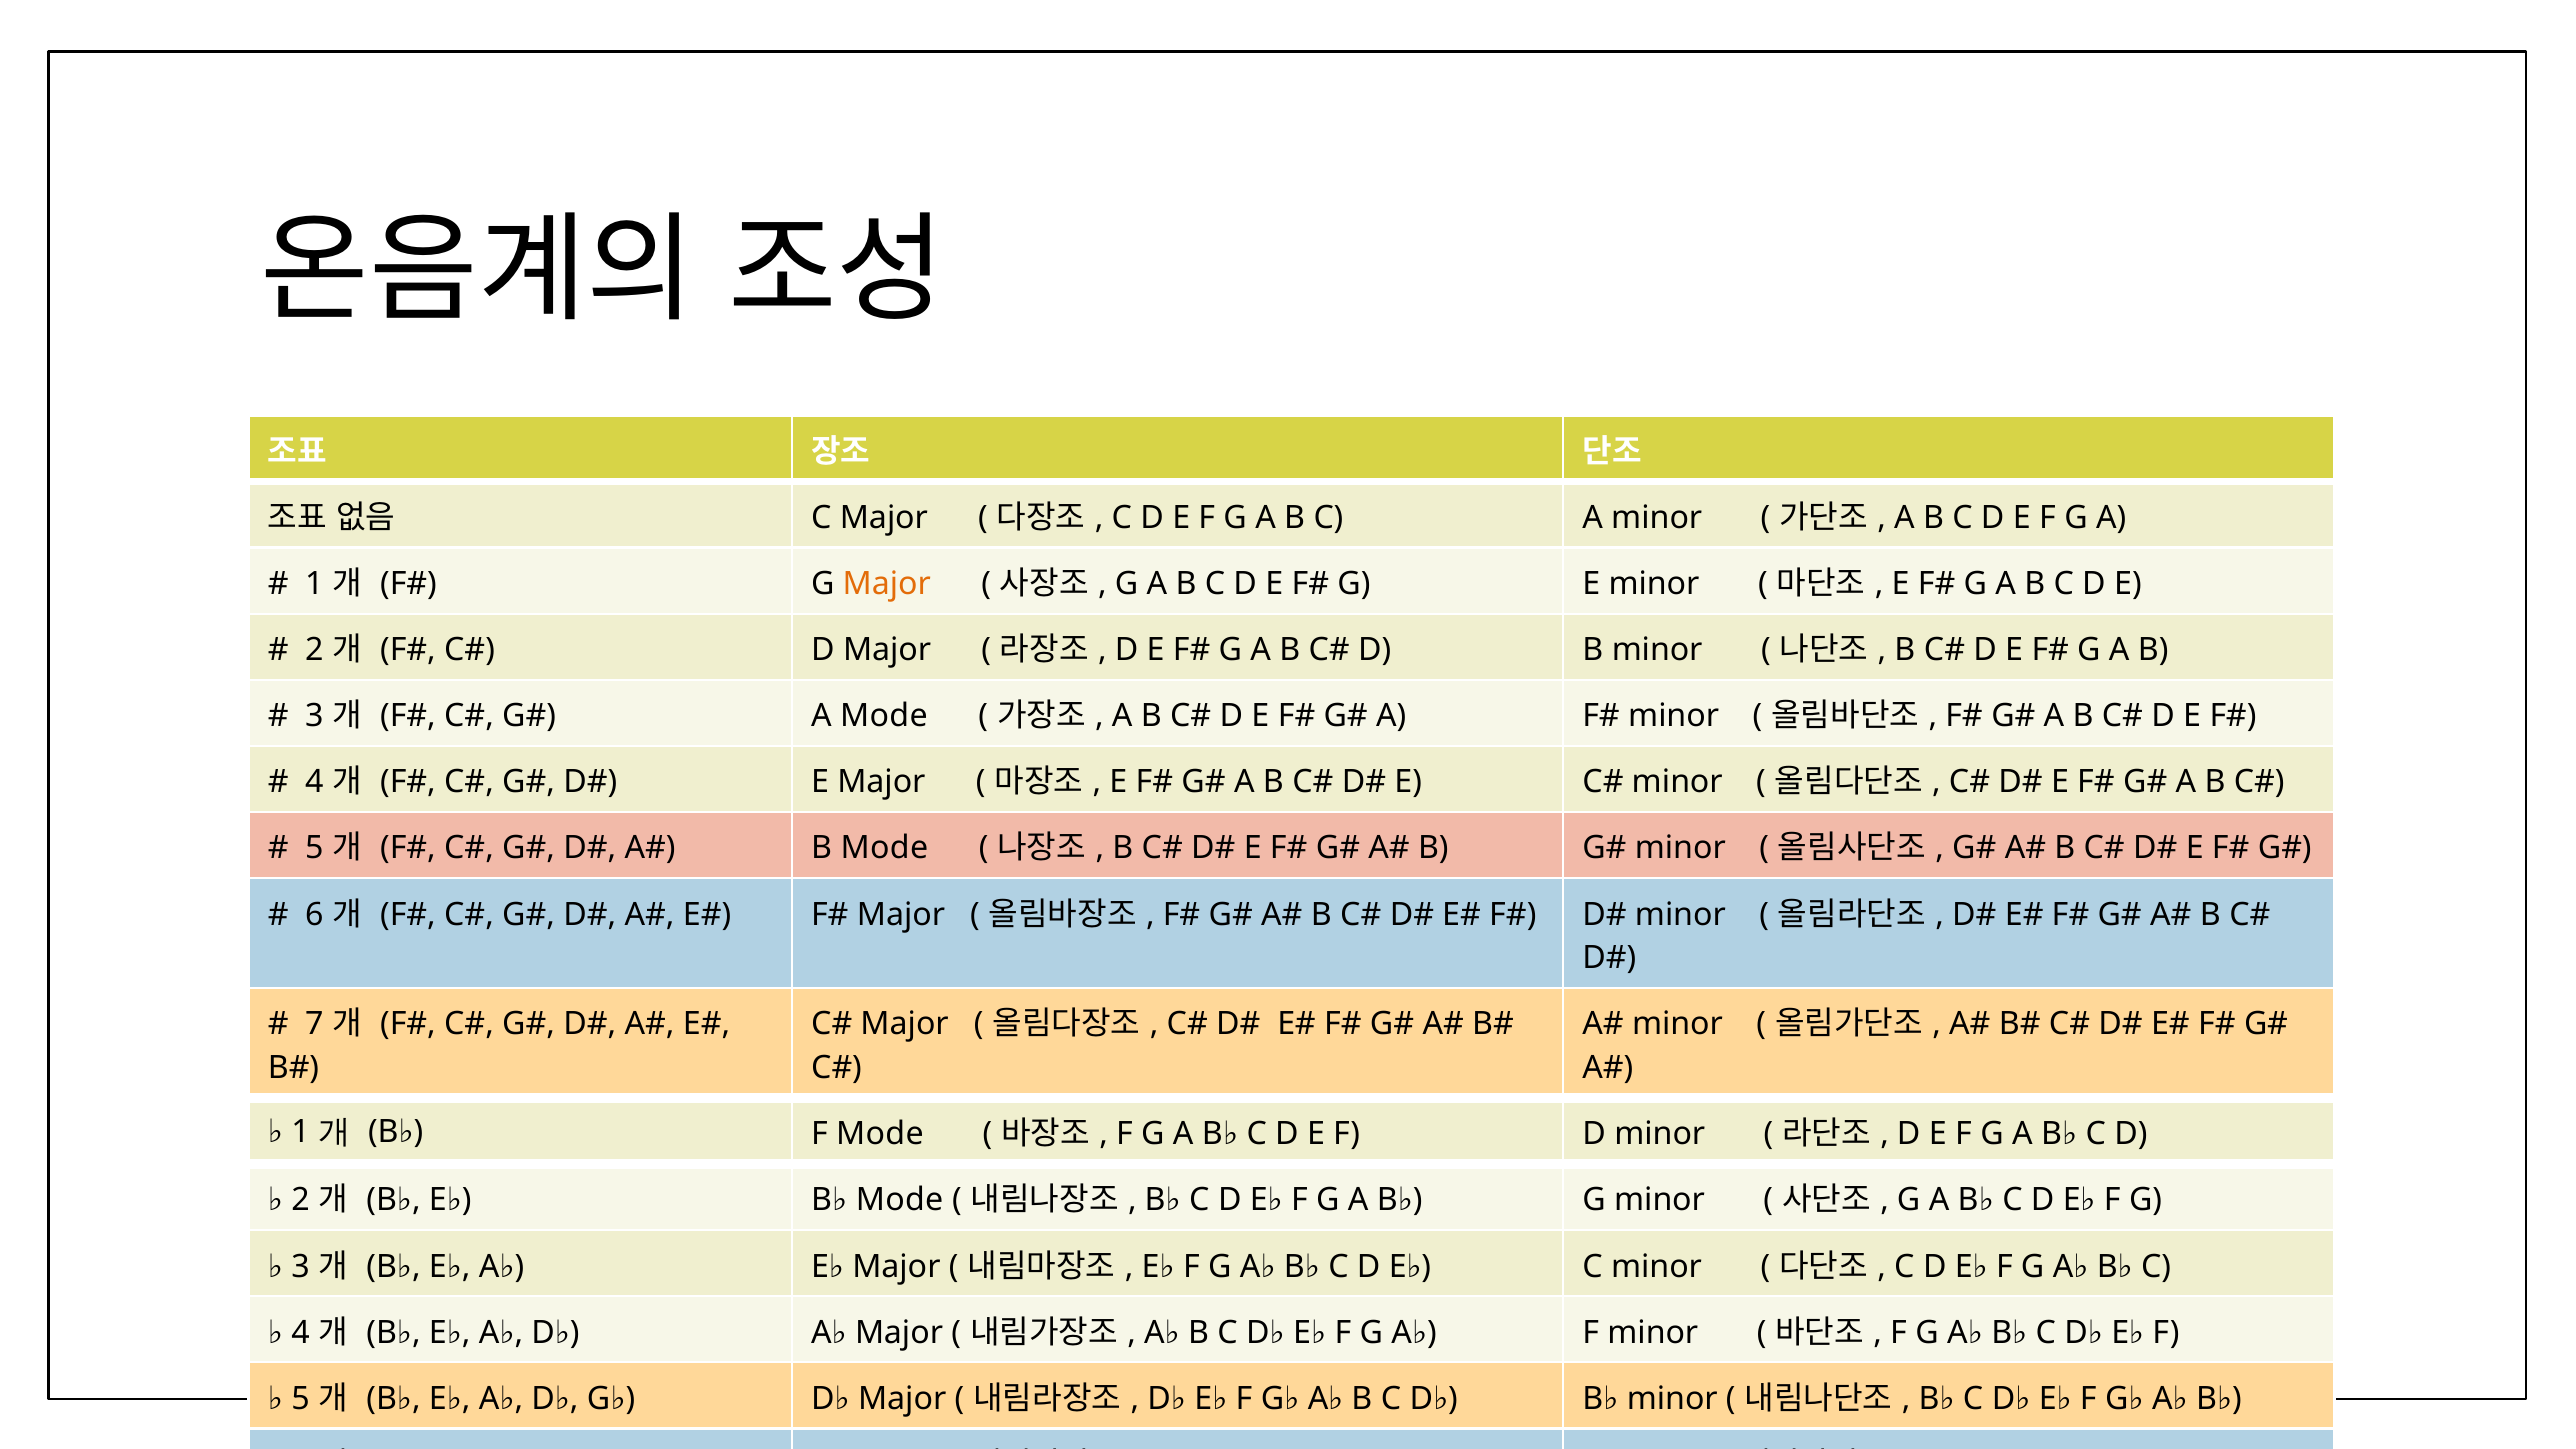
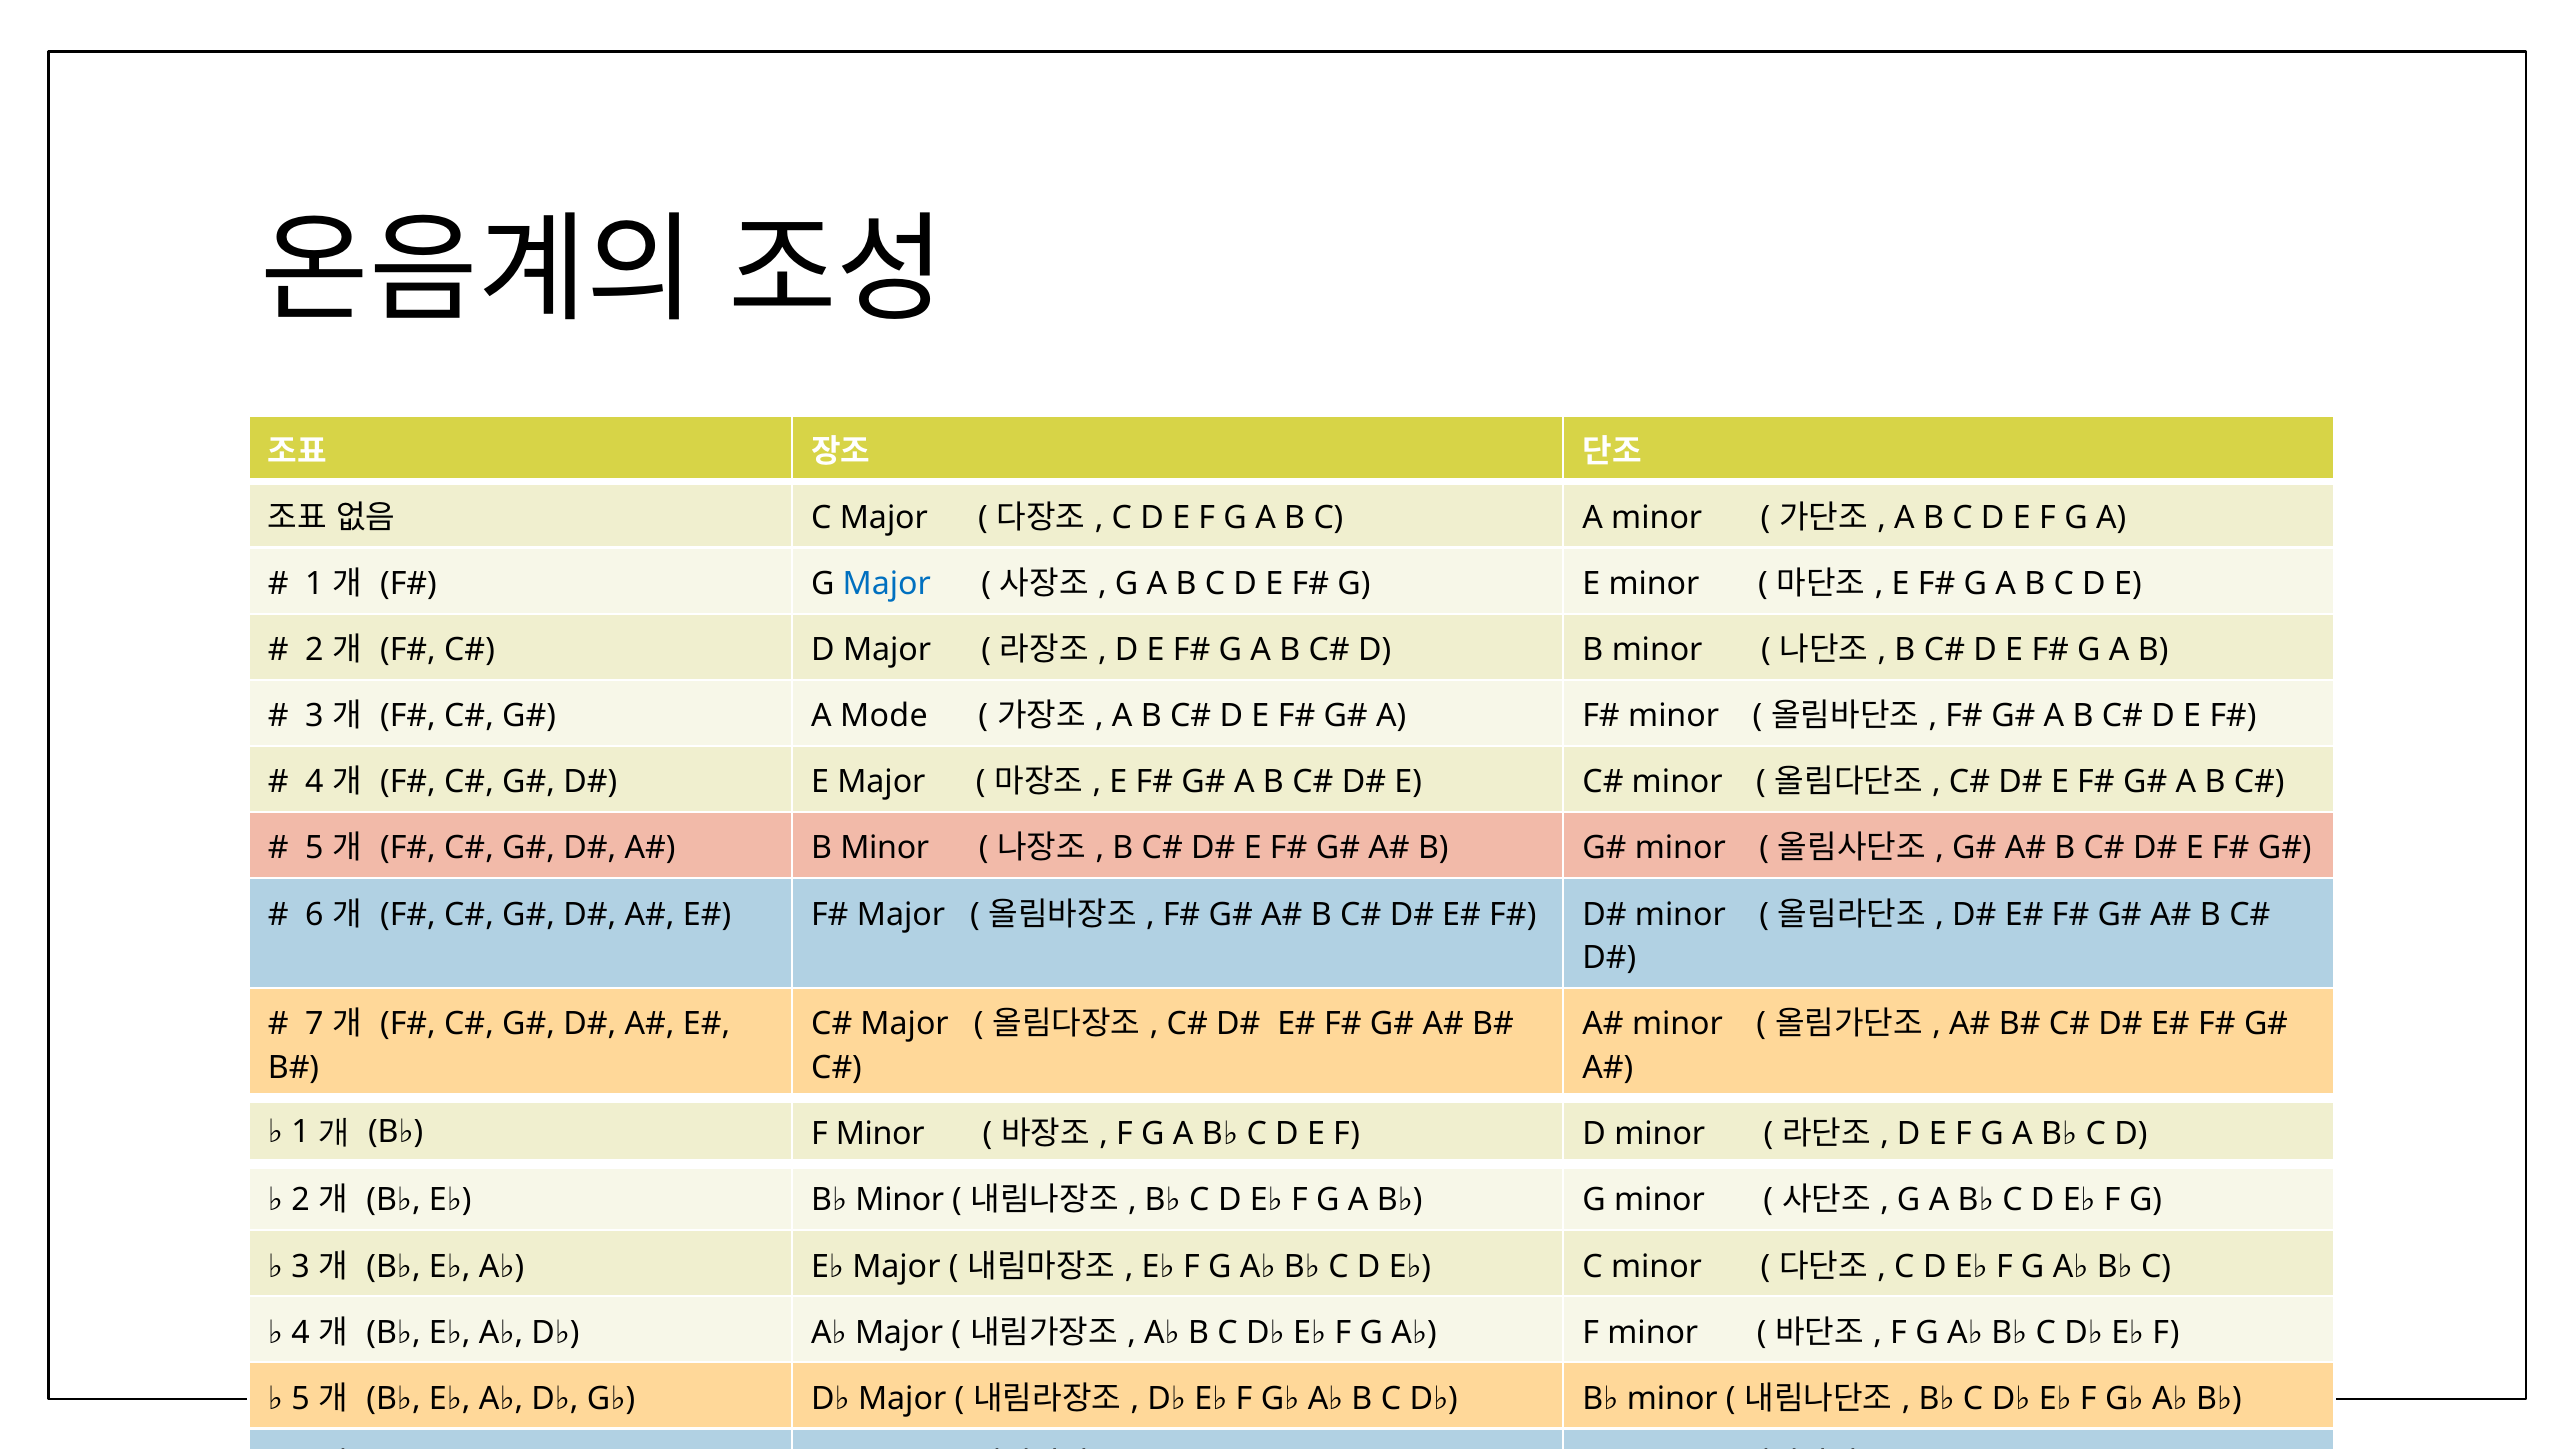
Major colour: orange -> blue (887, 584)
Mode: Mode -> Minor (885, 848)
Mode: Mode -> Minor (880, 1134)
Mode: Mode -> Minor (900, 1200)
